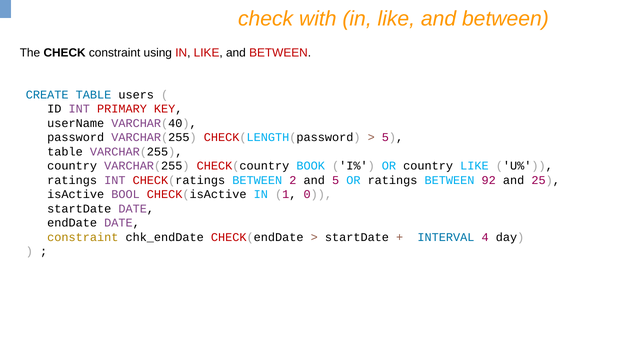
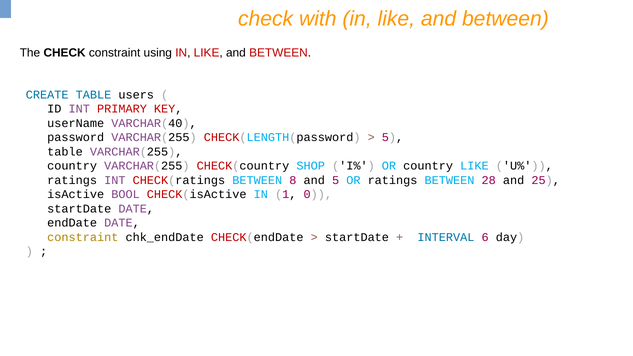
BOOK: BOOK -> SHOP (311, 166)
2: 2 -> 8 (293, 180)
92: 92 -> 28 (489, 180)
4: 4 -> 6 (485, 237)
